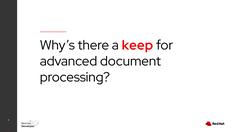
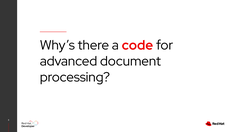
keep: keep -> code (137, 45)
